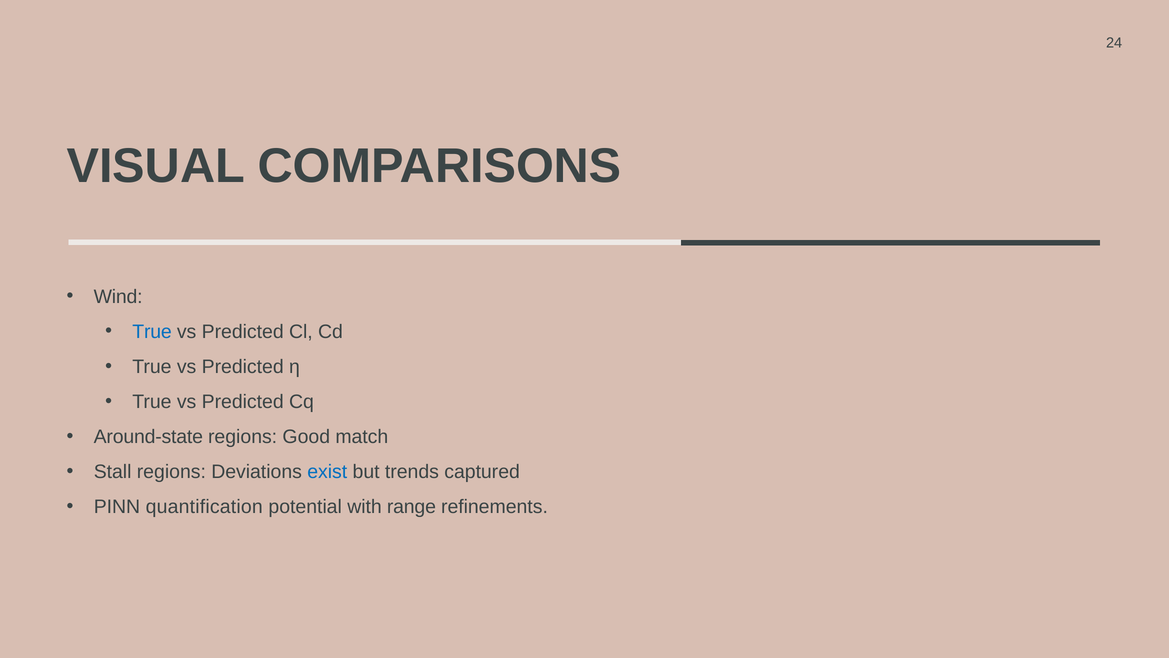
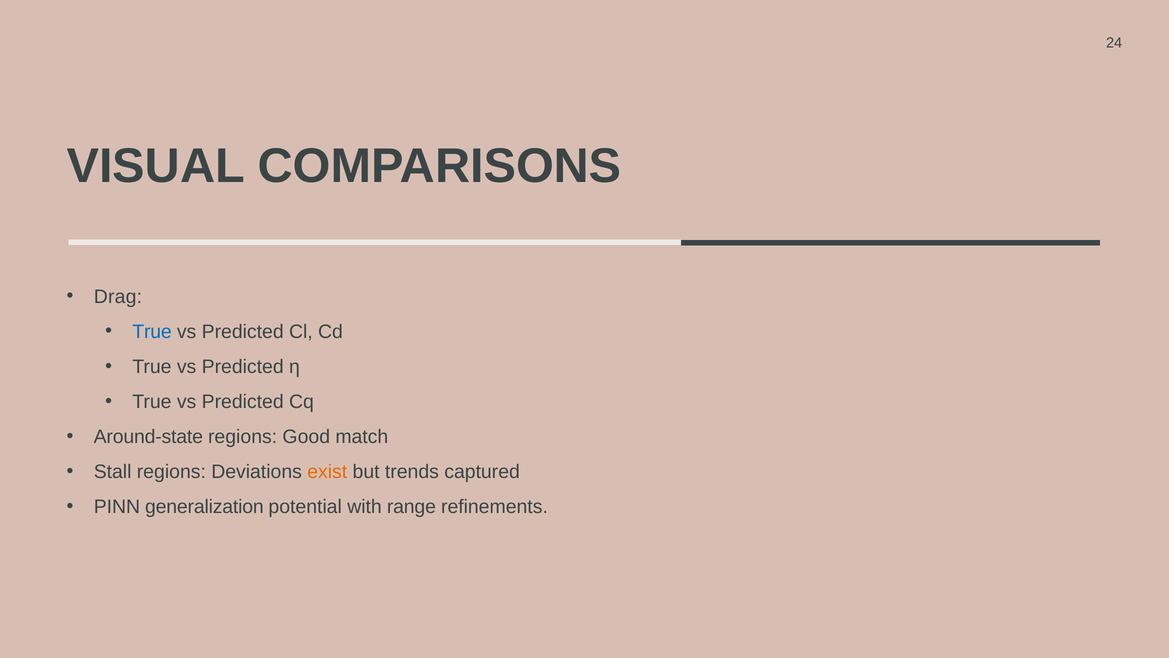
Wind: Wind -> Drag (118, 296)
exist colour: blue -> orange (327, 472)
quantification: quantification -> generalization (204, 507)
